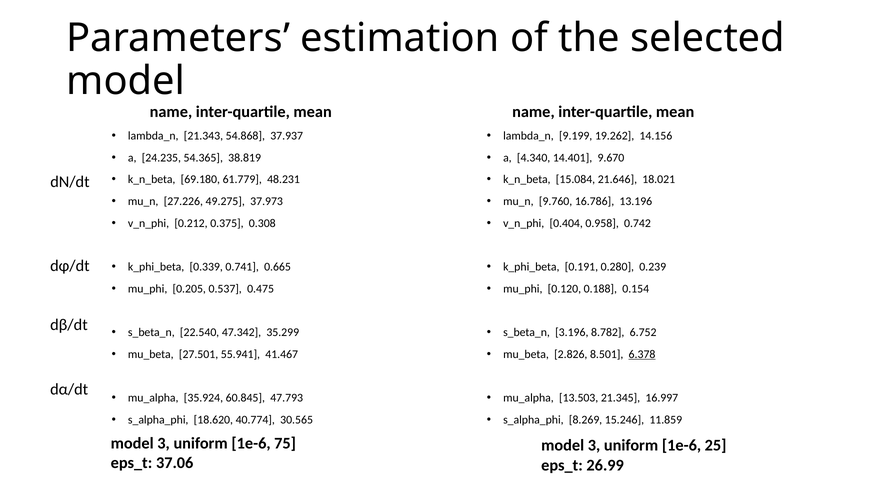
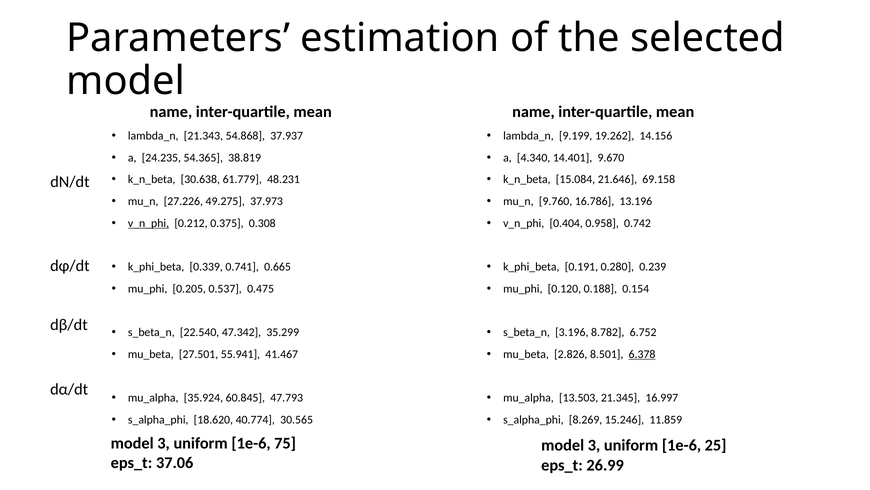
69.180: 69.180 -> 30.638 (200, 179)
18.021: 18.021 -> 69.158 (659, 179)
v_n_phi underline: none -> present (149, 223)
